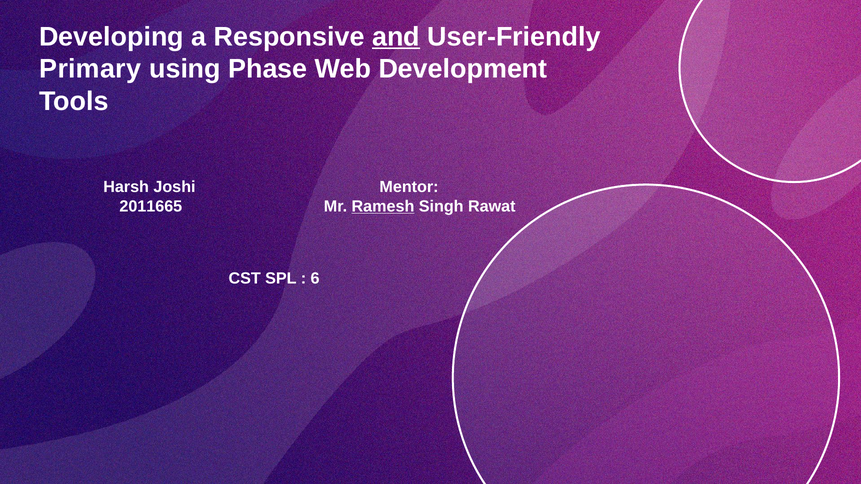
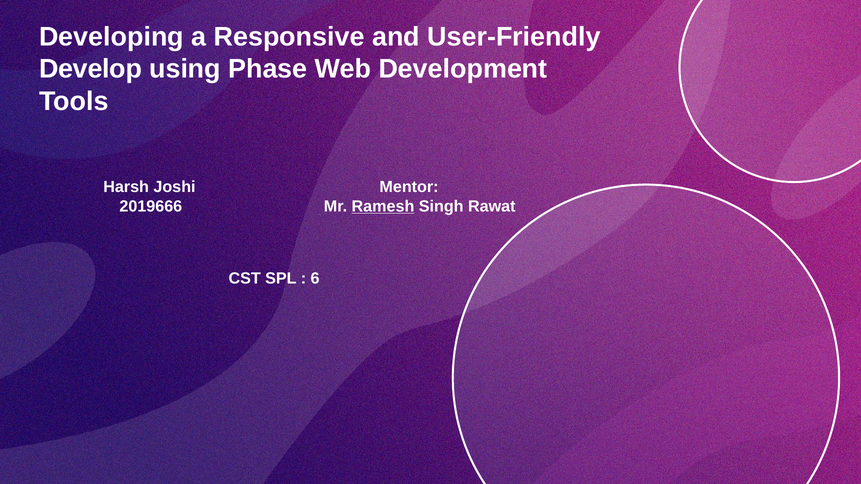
and underline: present -> none (396, 37)
Primary: Primary -> Develop (90, 69)
2011665: 2011665 -> 2019666 (151, 206)
